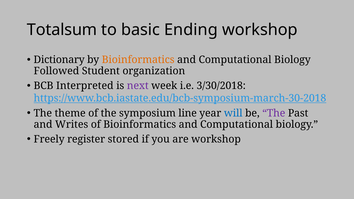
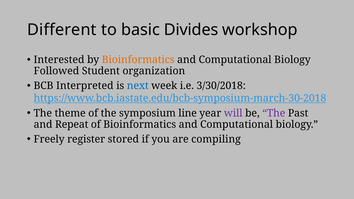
Totalsum: Totalsum -> Different (62, 30)
Ending: Ending -> Divides (191, 30)
Dictionary: Dictionary -> Interested (59, 60)
next colour: purple -> blue (138, 86)
will colour: blue -> purple (233, 113)
Writes: Writes -> Repeat (72, 124)
are workshop: workshop -> compiling (216, 139)
